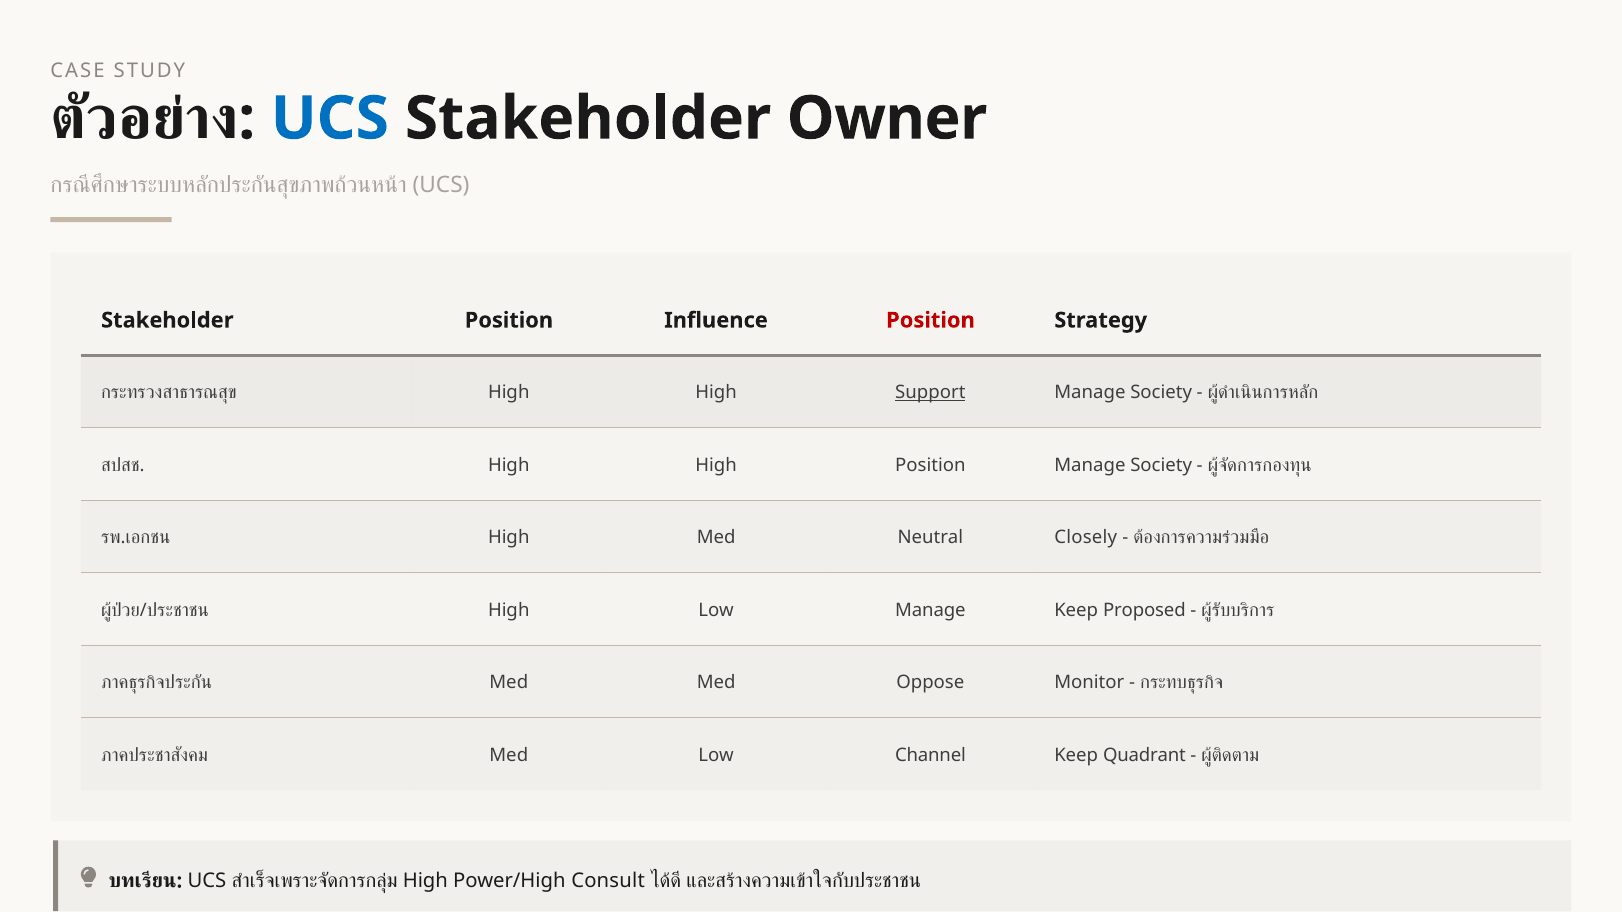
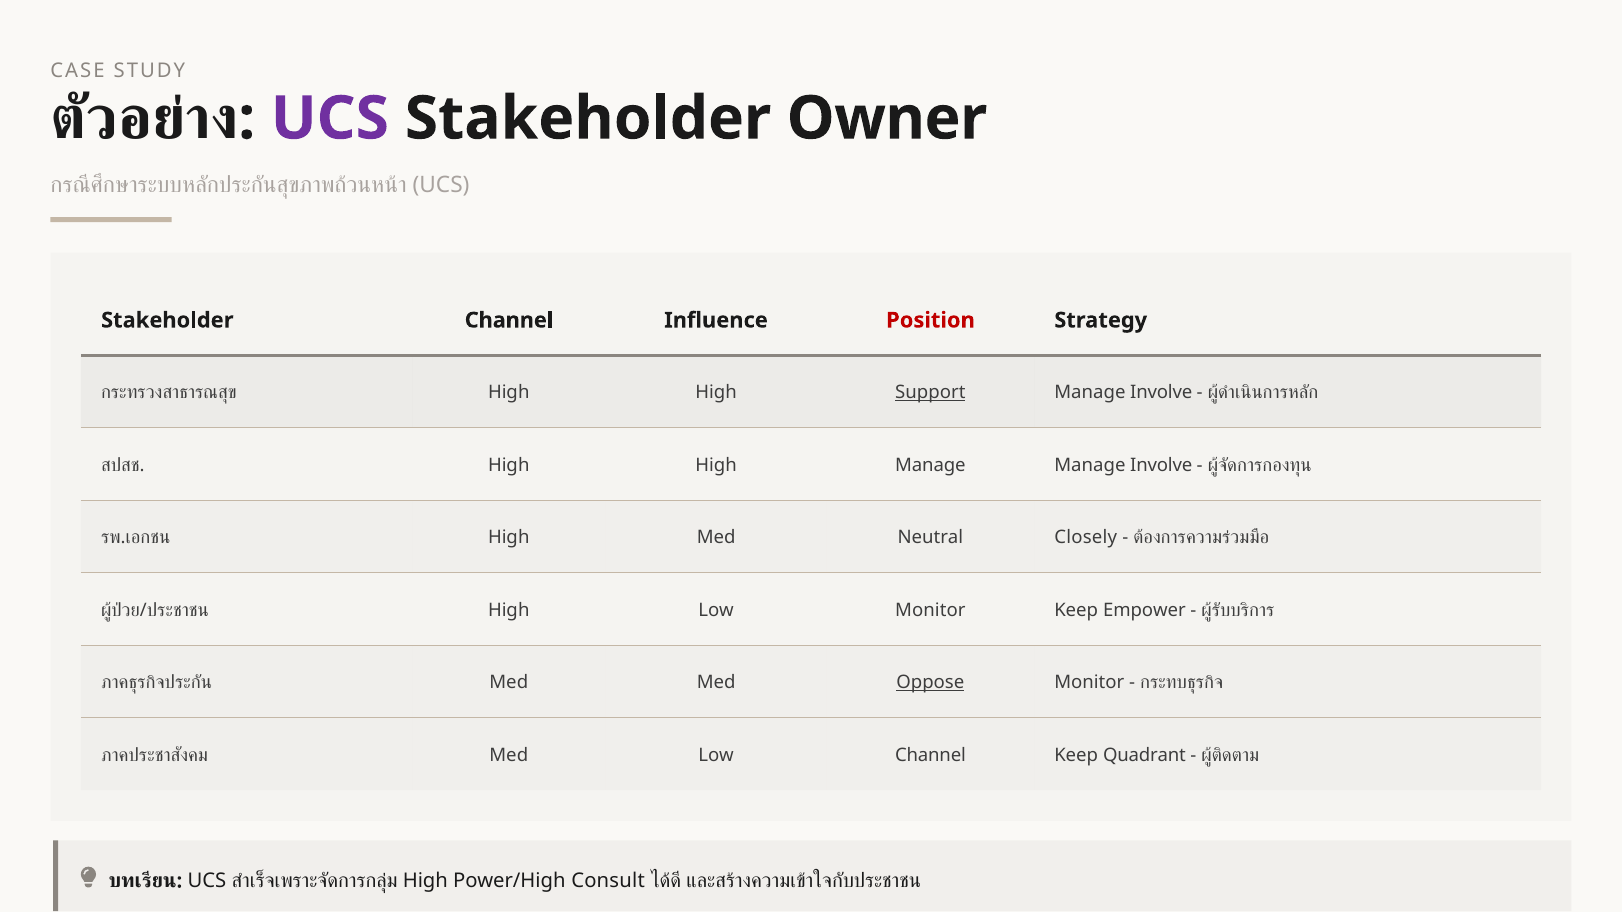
UCS colour: blue -> purple (330, 119)
Stakeholder Position: Position -> Channel (509, 320)
Society: Society -> Involve (1161, 393)
High Position: Position -> Manage (930, 465)
Society: Society -> Involve (1161, 465)
Low Manage: Manage -> Monitor (930, 610)
Proposed: Proposed -> Empower (1144, 610)
Oppose underline: none -> present (930, 683)
